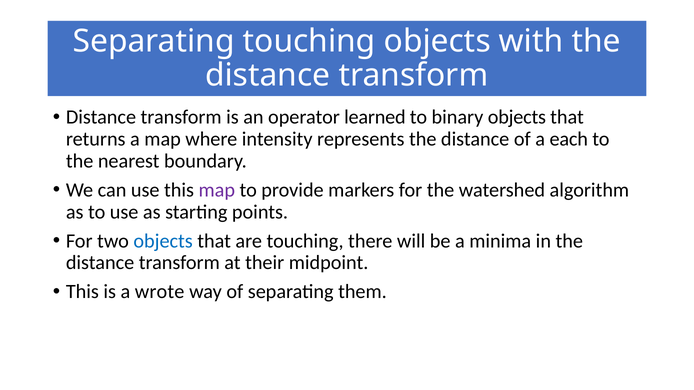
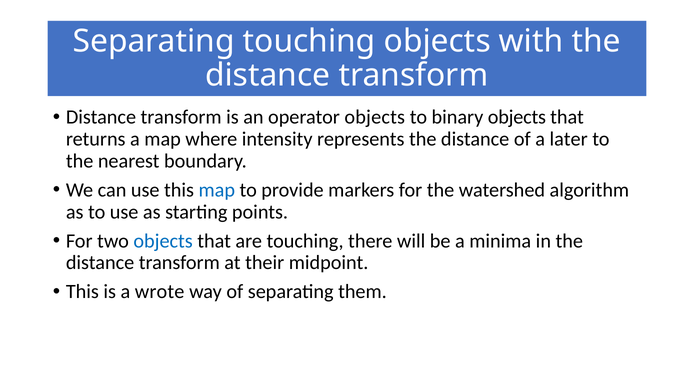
operator learned: learned -> objects (375, 117)
each: each -> later (569, 139)
map colour: purple -> blue (217, 190)
